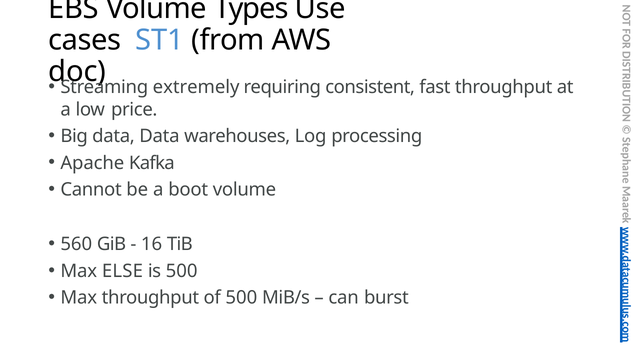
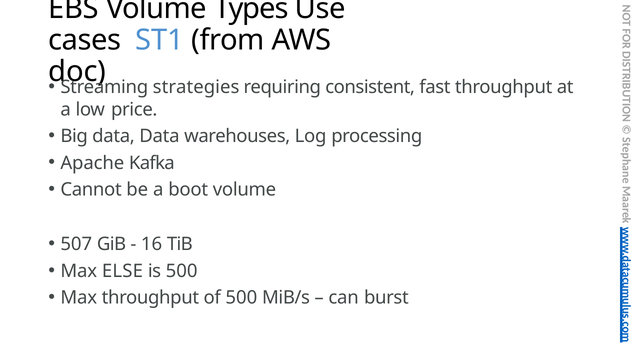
extremely: extremely -> strategies (196, 87)
560: 560 -> 507 (76, 244)
